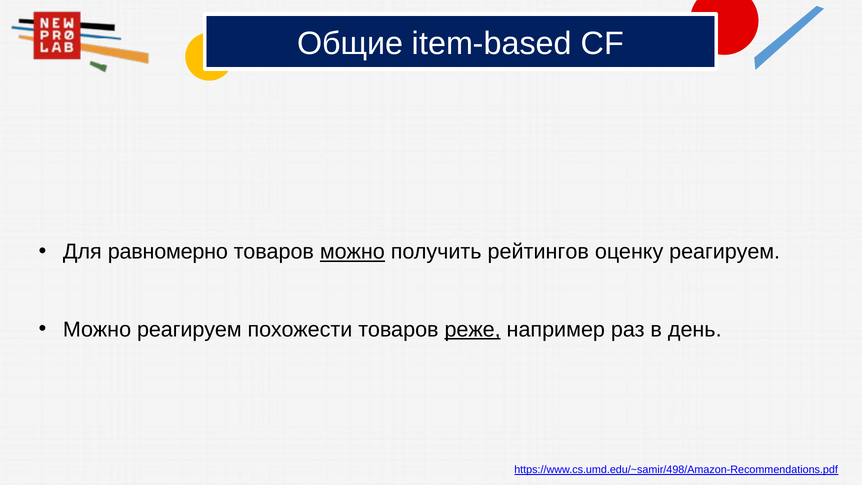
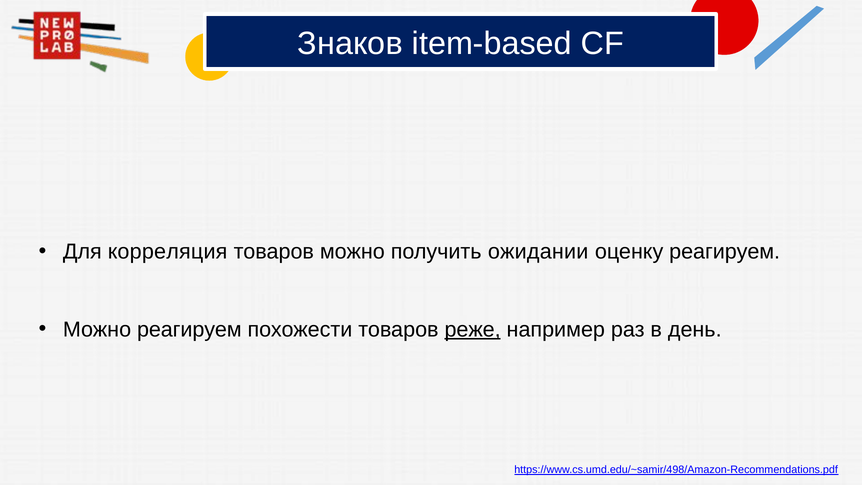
Общие: Общие -> Знаков (350, 44)
равномерно: равномерно -> корреляция (168, 252)
можно underline: present -> none (352, 252)
рейтингов: рейтингов -> ожидании (538, 252)
